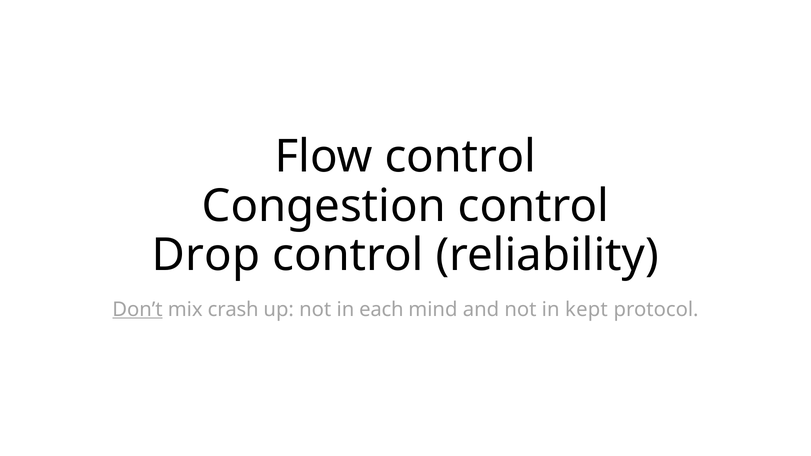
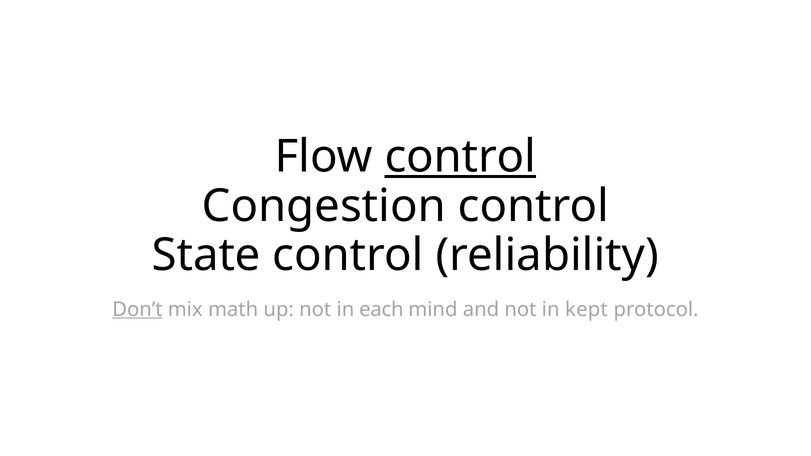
control underline: none -> present (460, 157)
Drop: Drop -> State (206, 255)
crash: crash -> math (233, 309)
